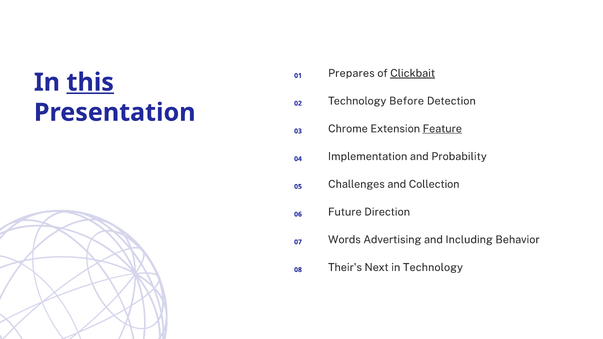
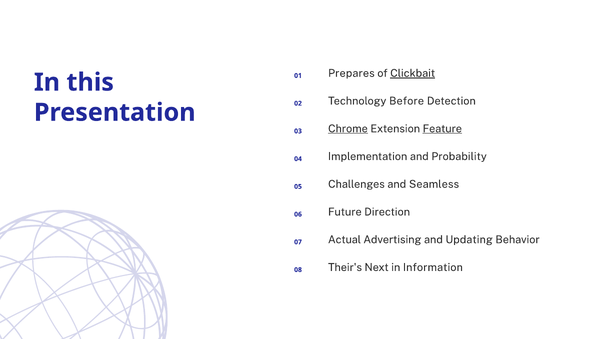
this underline: present -> none (90, 82)
Chrome underline: none -> present (348, 129)
Collection: Collection -> Seamless (434, 184)
Words: Words -> Actual (344, 240)
Including: Including -> Updating (469, 240)
in Technology: Technology -> Information (433, 268)
